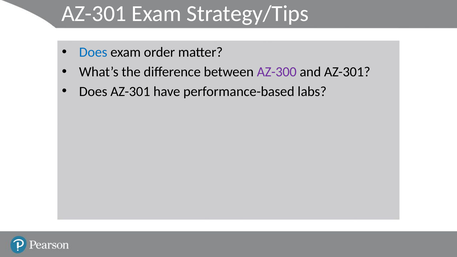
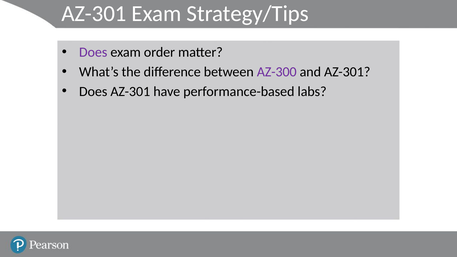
Does colour: blue -> purple (93, 52)
